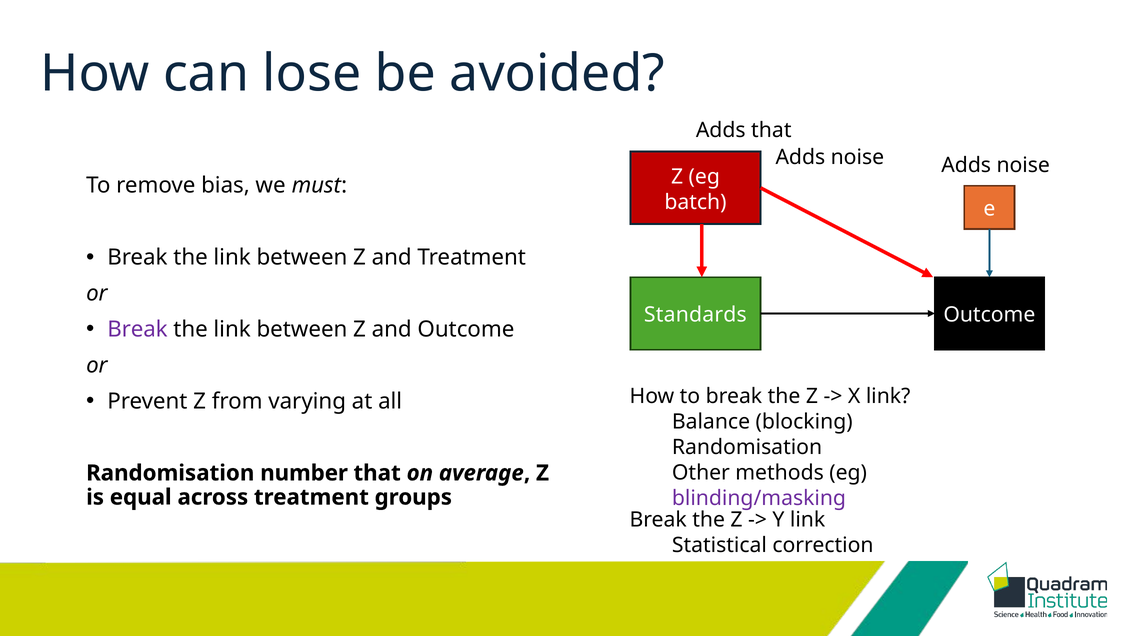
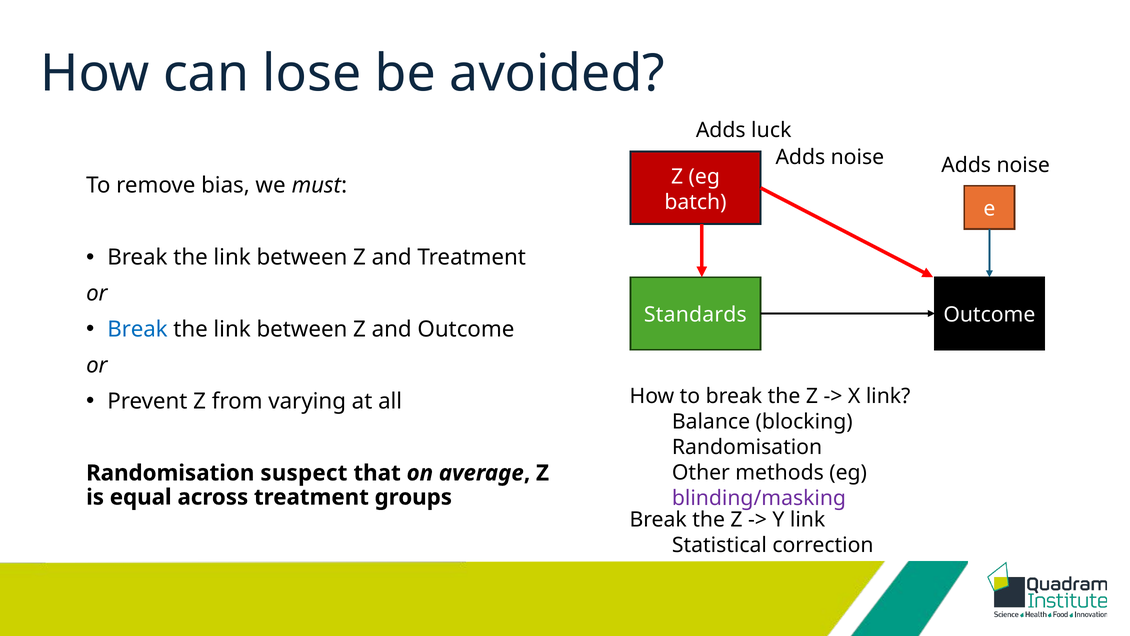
Adds that: that -> luck (771, 130)
Break colour: purple -> blue (138, 329)
number: number -> suspect (304, 473)
